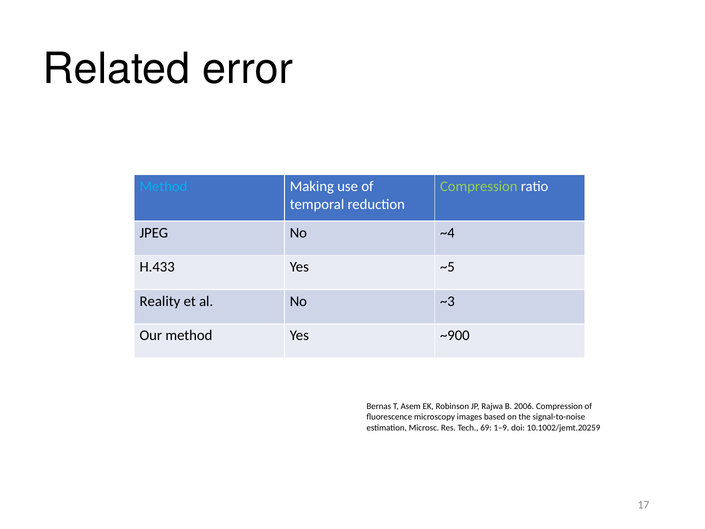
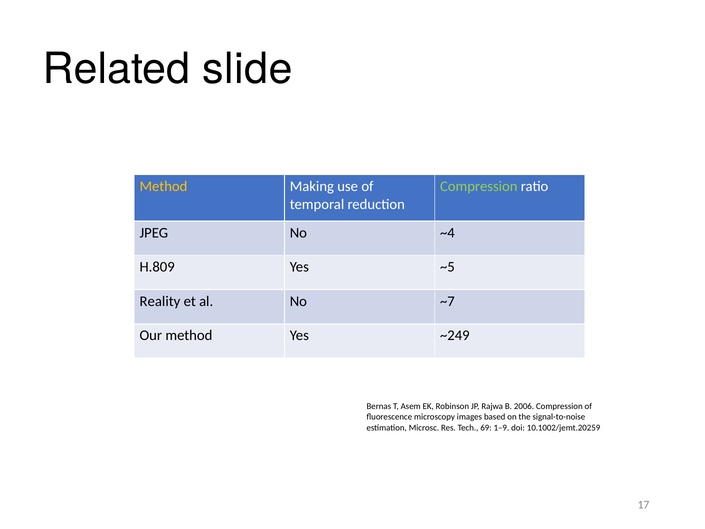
error: error -> slide (247, 69)
Method colour: light blue -> yellow (163, 186)
H.433: H.433 -> H.809 (157, 267)
~3: ~3 -> ~7 (447, 301)
~900: ~900 -> ~249 (455, 335)
